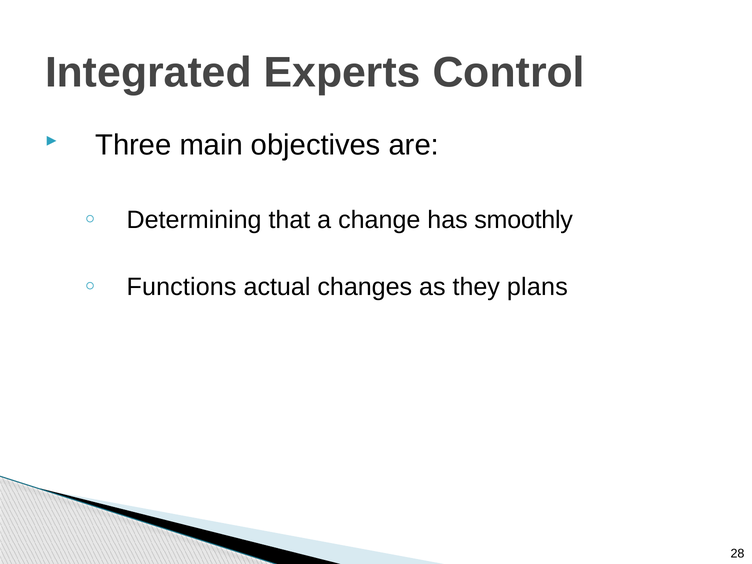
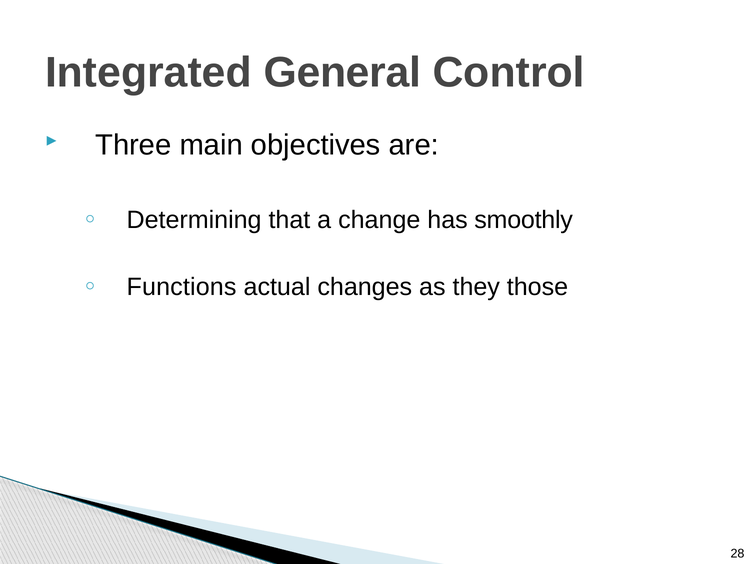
Experts: Experts -> General (342, 73)
plans: plans -> those (538, 287)
